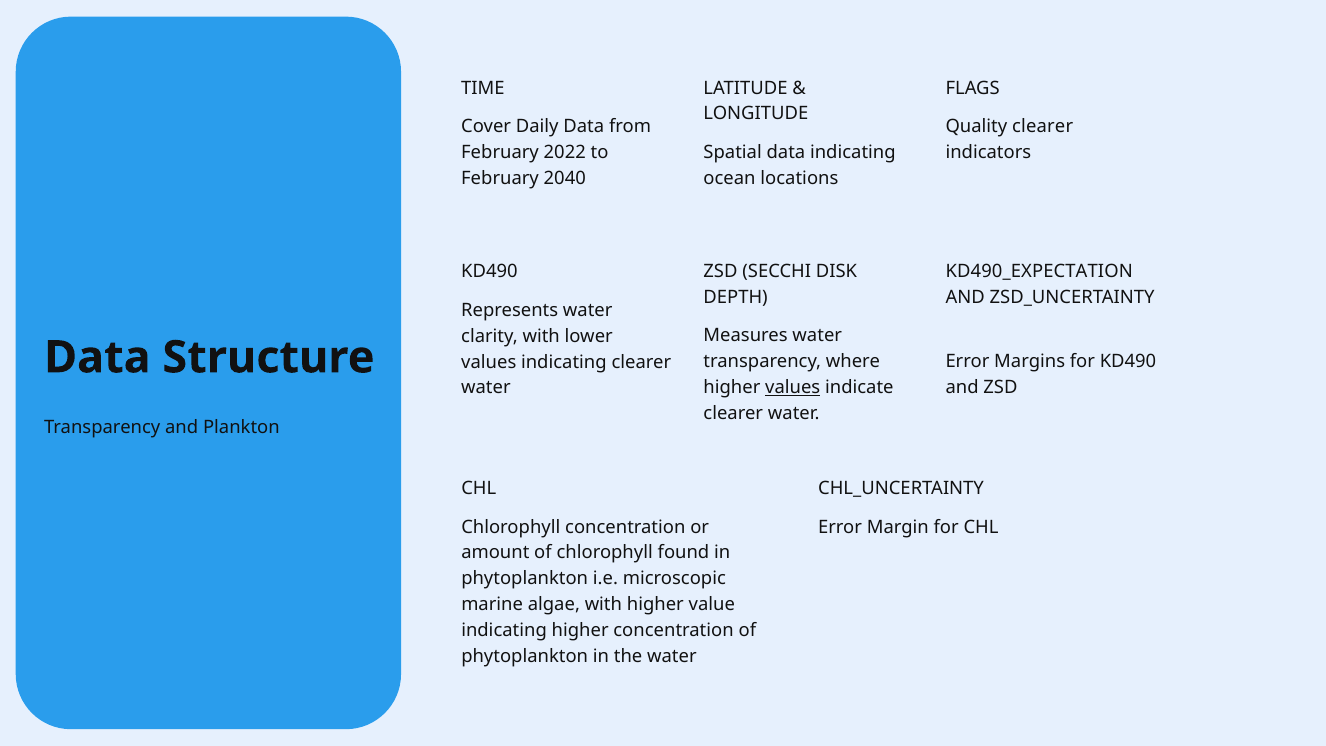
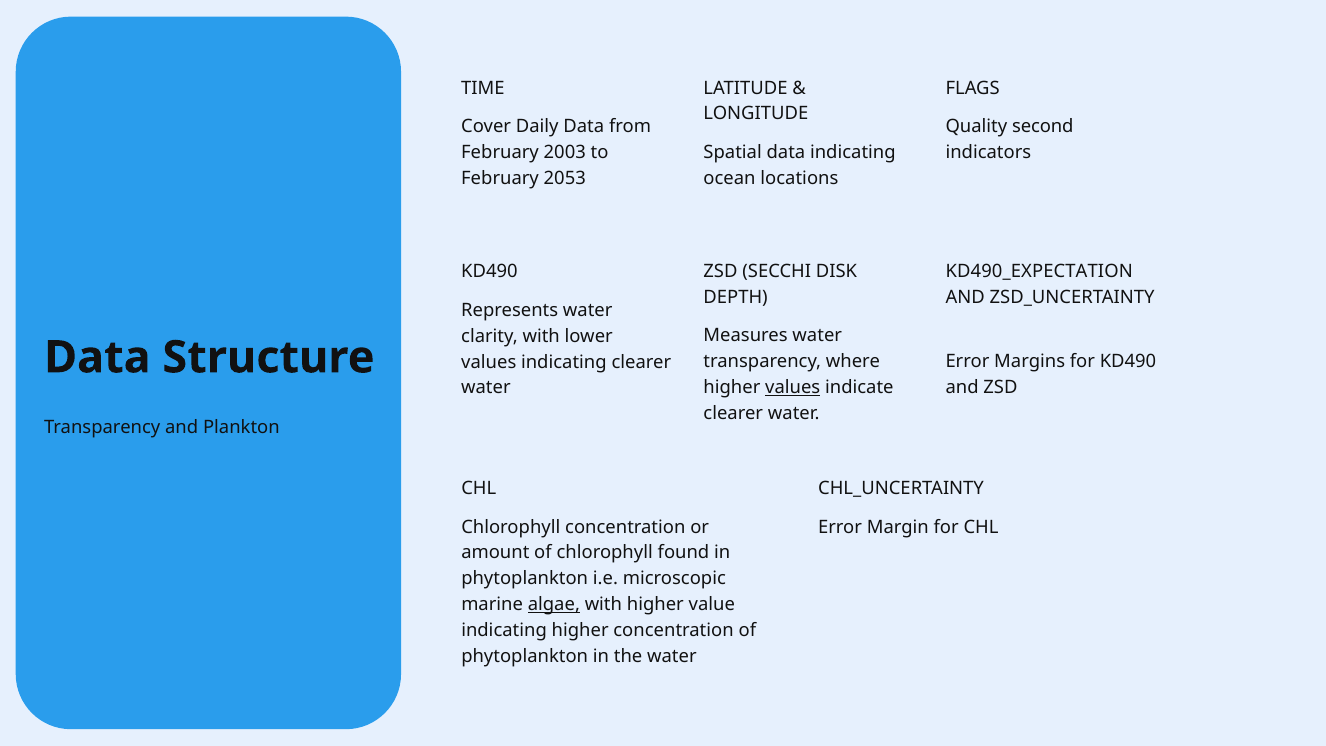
Quality clearer: clearer -> second (1043, 127)
2022: 2022 -> 2003 (565, 153)
2040: 2040 -> 2053 (565, 178)
algae underline: none -> present (554, 604)
